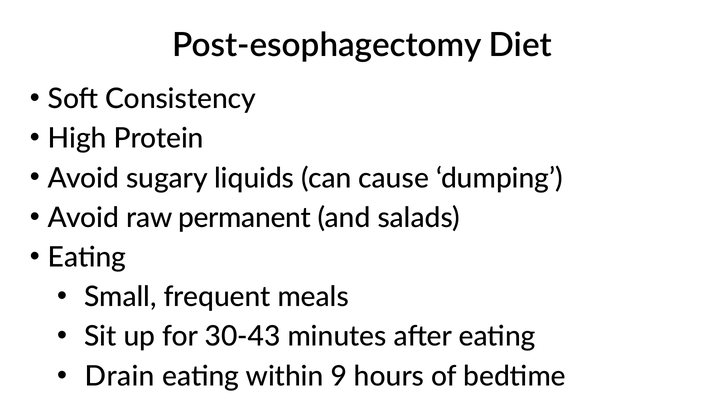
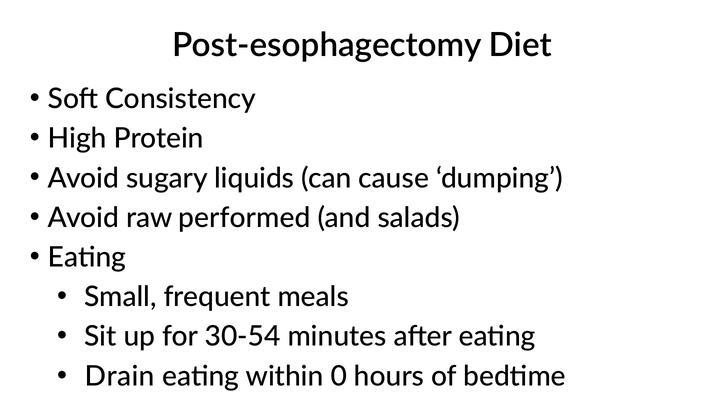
permanent: permanent -> performed (244, 217)
30-43: 30-43 -> 30-54 (243, 336)
9: 9 -> 0 (339, 376)
